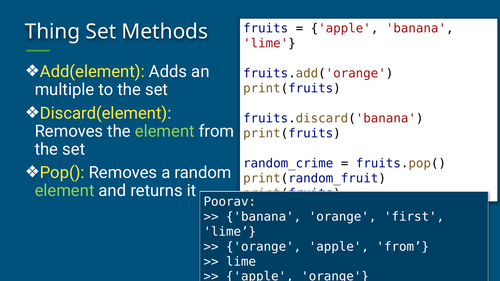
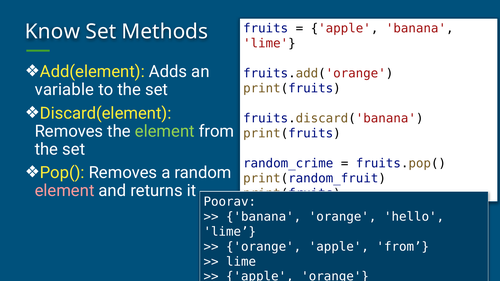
Thing: Thing -> Know (53, 32)
multiple: multiple -> variable (64, 90)
element colour: light green -> pink (65, 191)
first: first -> hello (414, 217)
